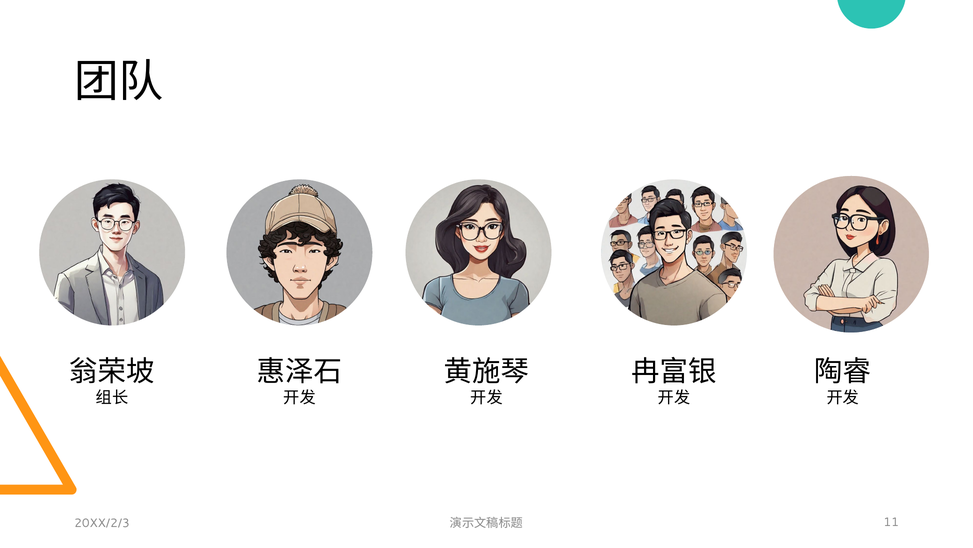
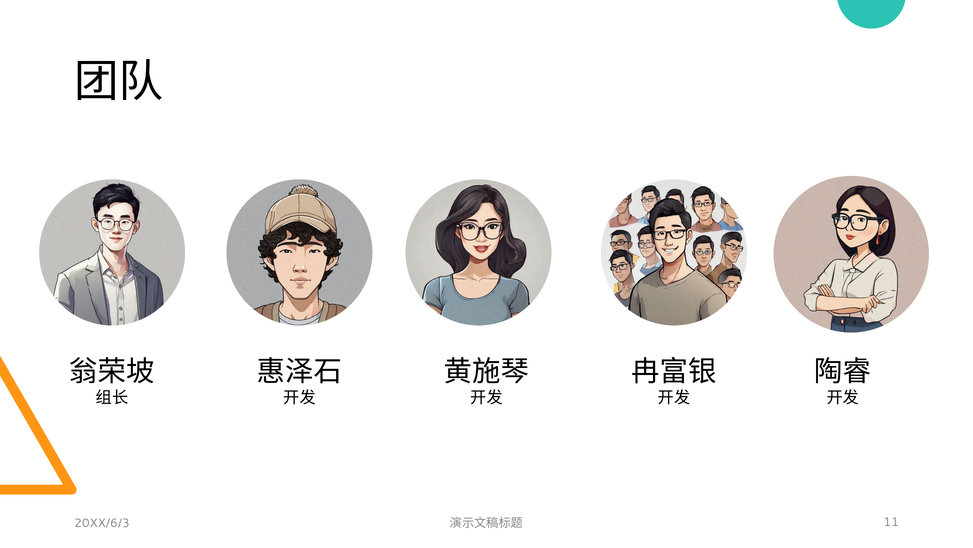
20XX/2/3: 20XX/2/3 -> 20XX/6/3 (102, 523)
